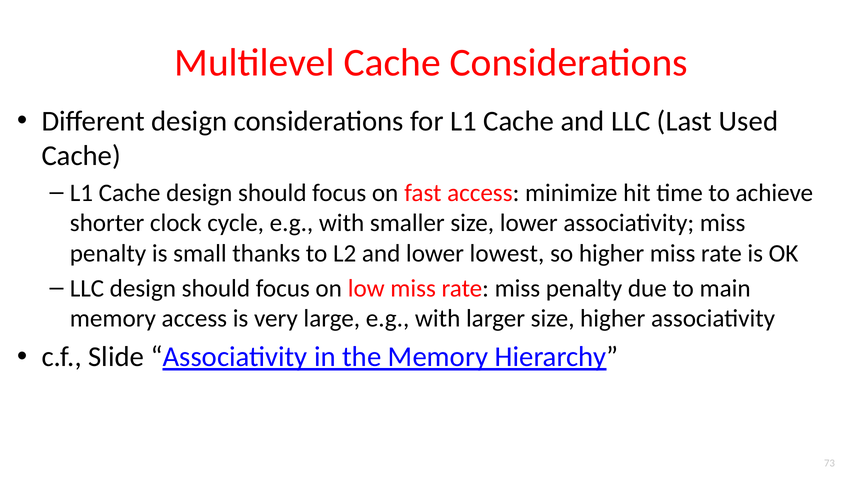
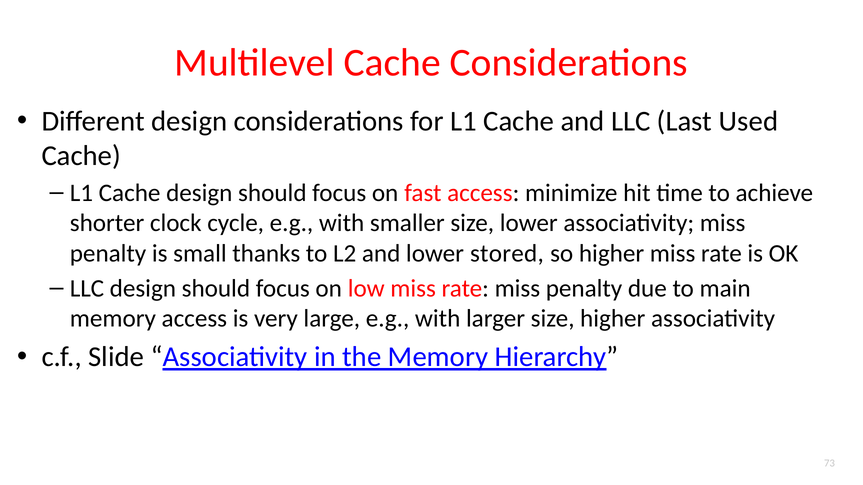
lowest: lowest -> stored (507, 253)
